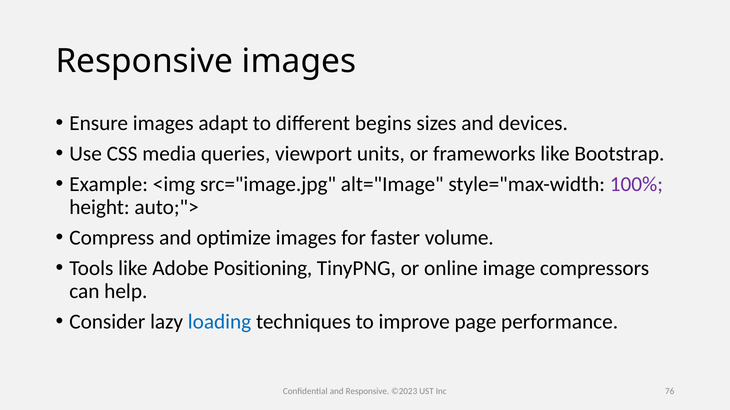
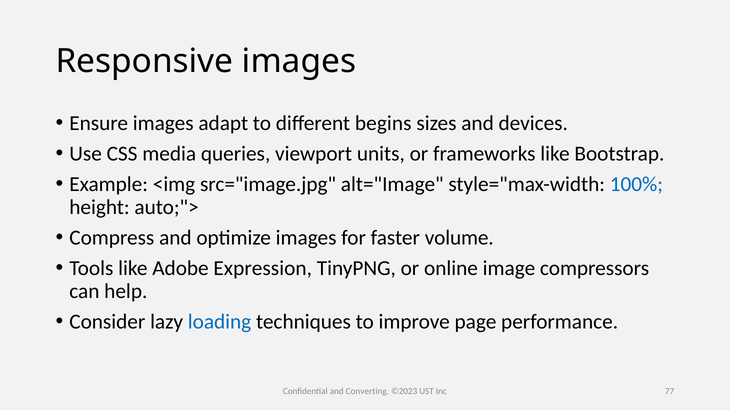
100% colour: purple -> blue (636, 185)
Positioning: Positioning -> Expression (263, 269)
and Responsive: Responsive -> Converting (367, 392)
76: 76 -> 77 (670, 392)
